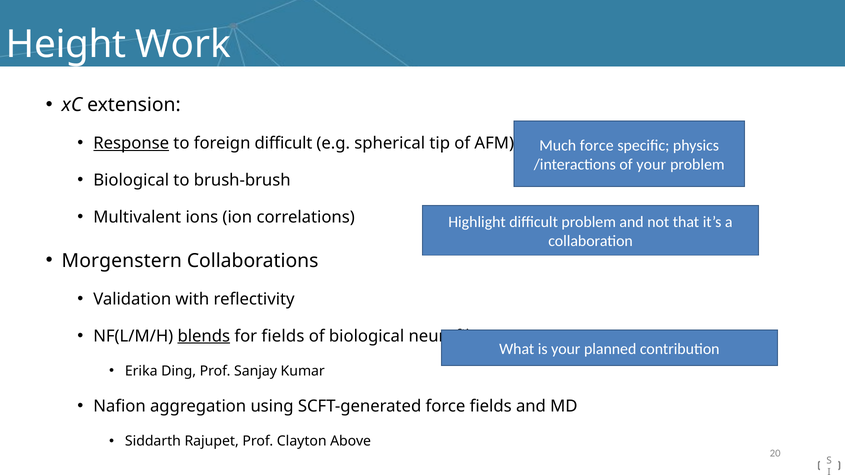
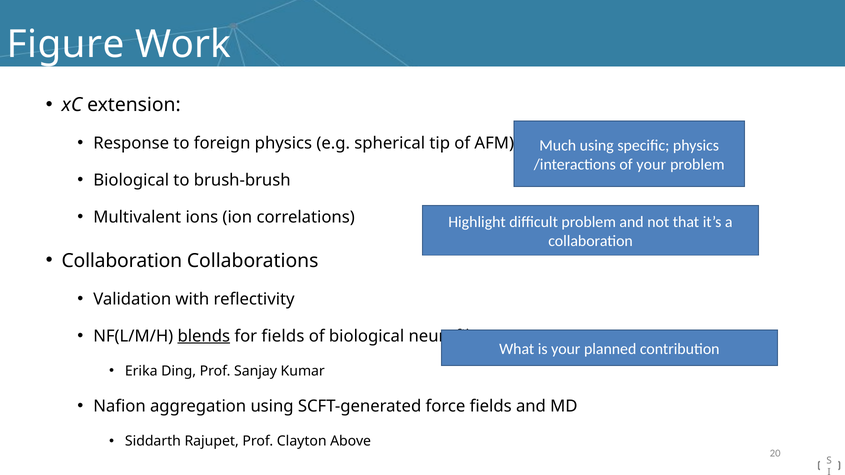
Height: Height -> Figure (66, 44)
Response underline: present -> none (131, 143)
foreign difficult: difficult -> physics (283, 143)
Much force: force -> using (597, 145)
Morgenstern: Morgenstern -> Collaboration (122, 261)
